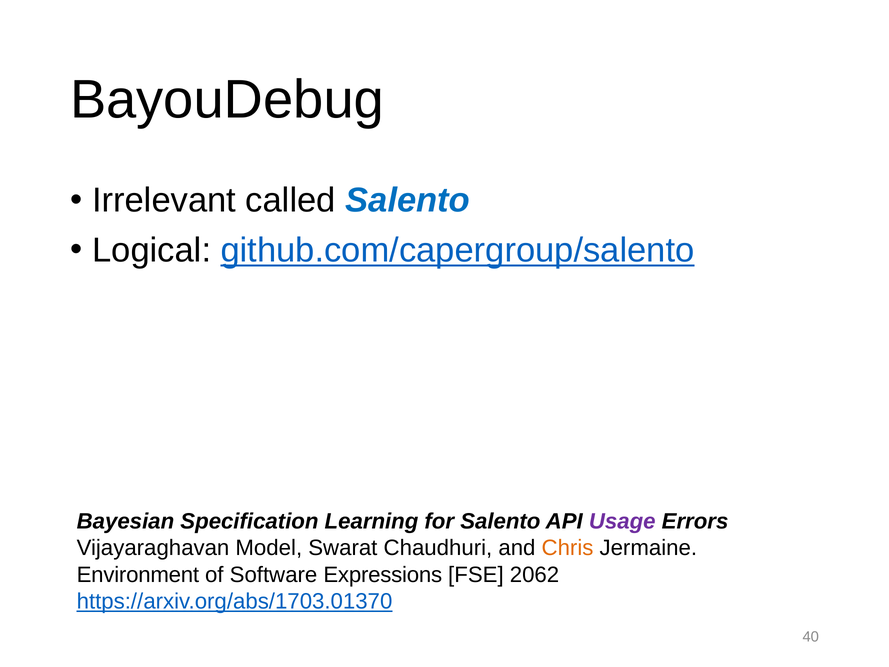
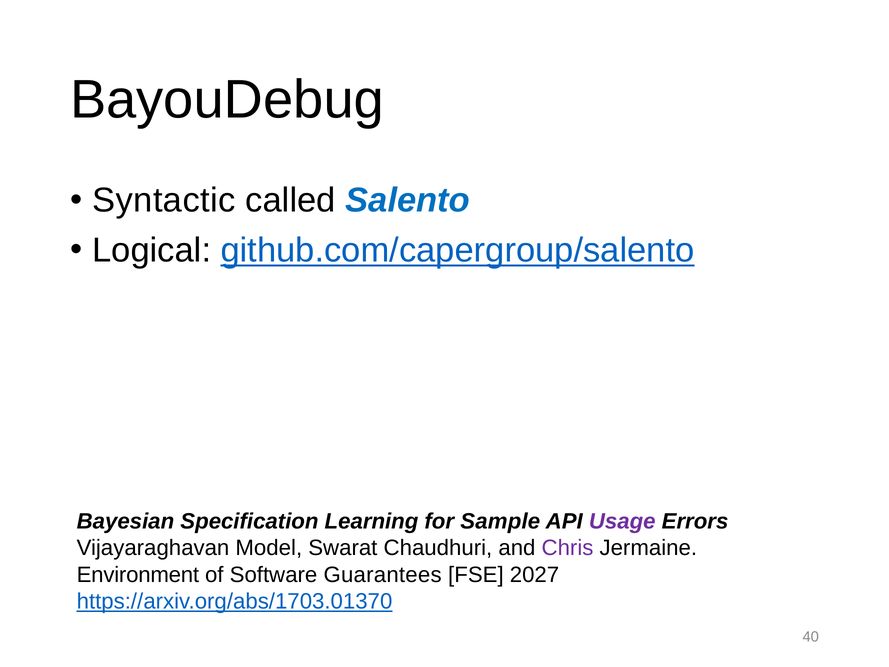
Irrelevant: Irrelevant -> Syntactic (164, 200)
for Salento: Salento -> Sample (500, 521)
Chris colour: orange -> purple (568, 548)
Expressions: Expressions -> Guarantees (383, 575)
2062: 2062 -> 2027 (535, 575)
